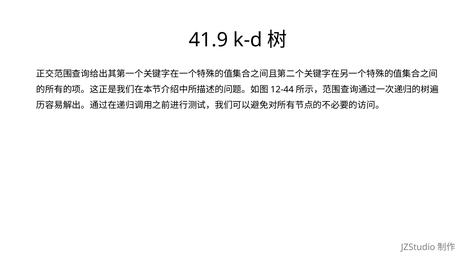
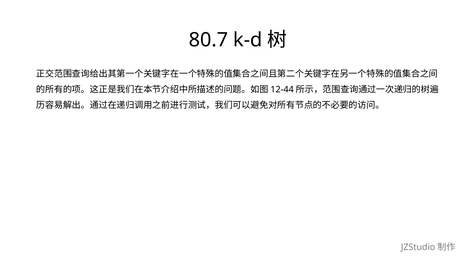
41.9: 41.9 -> 80.7 (209, 40)
